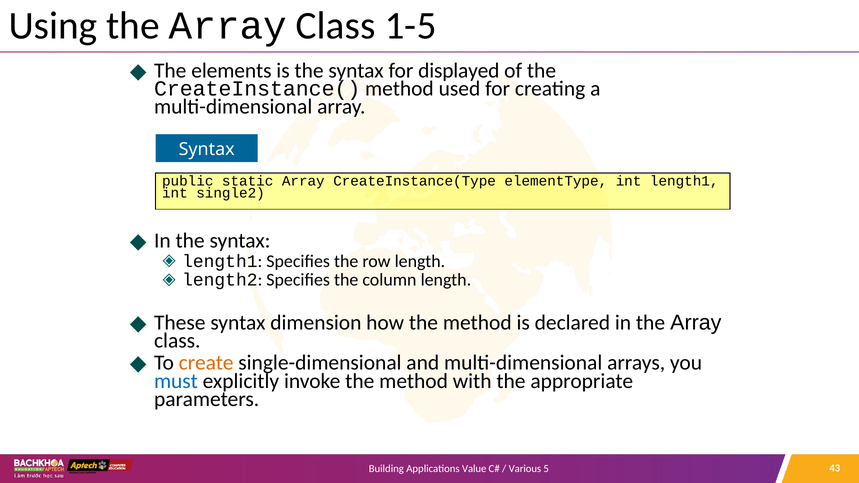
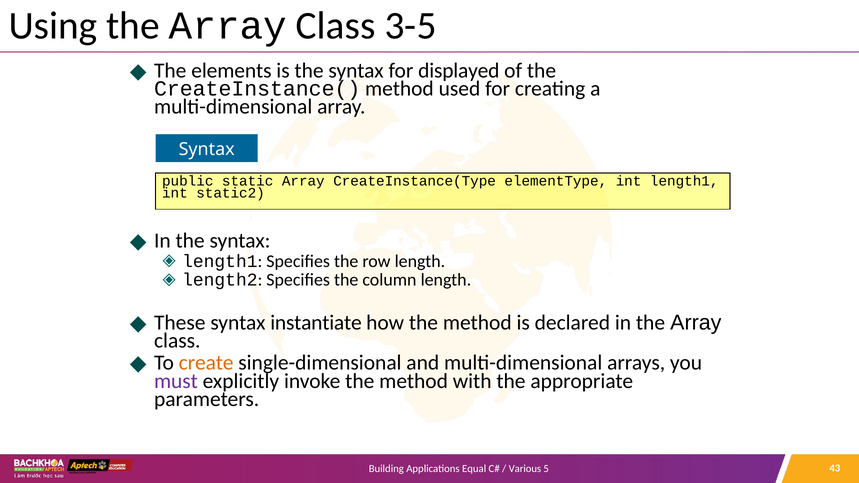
1-5: 1-5 -> 3-5 (410, 26)
single2: single2 -> static2 (231, 193)
dimension: dimension -> instantiate (316, 323)
must colour: blue -> purple (176, 381)
Value: Value -> Equal (474, 469)
